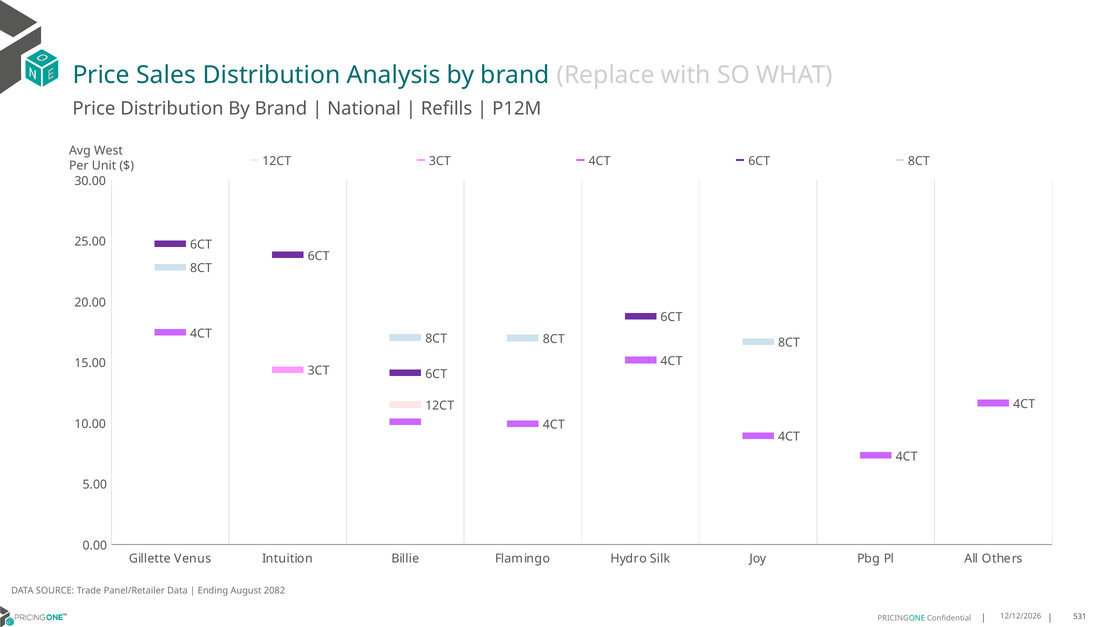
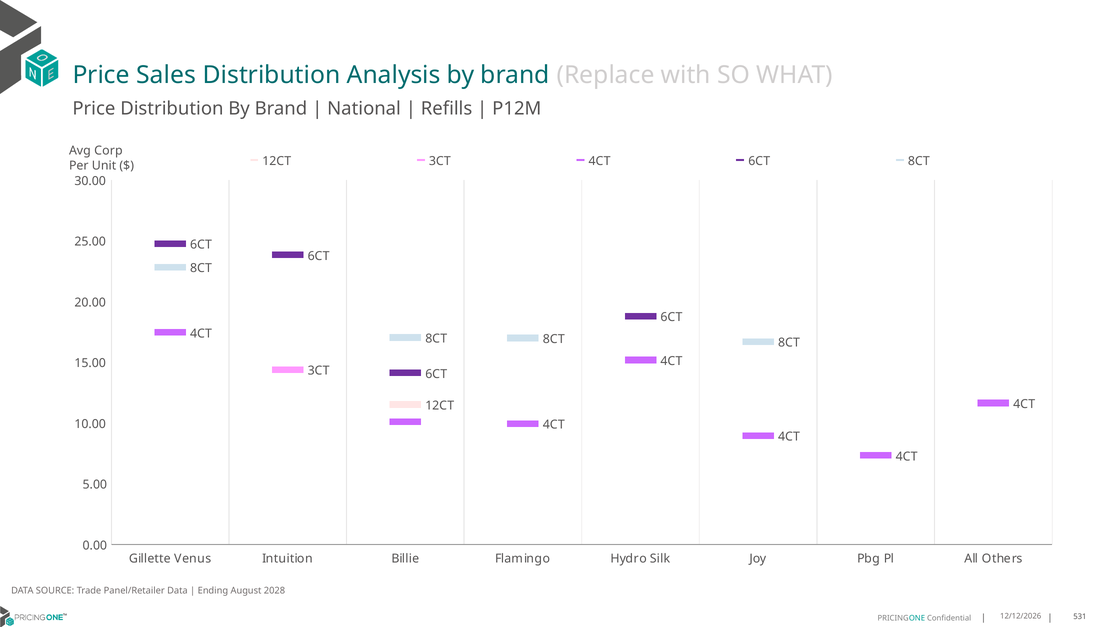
West: West -> Corp (108, 151)
2082: 2082 -> 2028 (274, 590)
